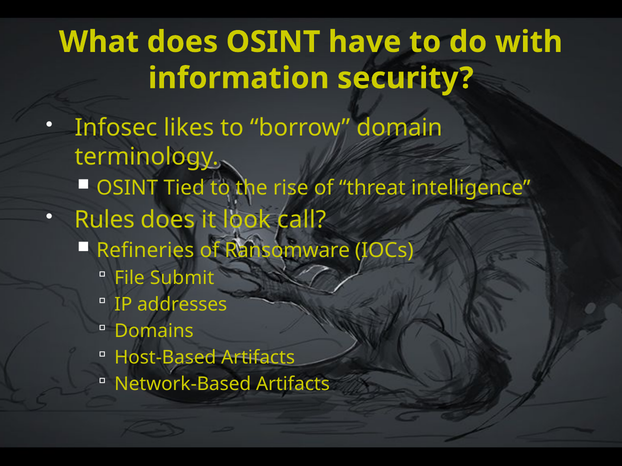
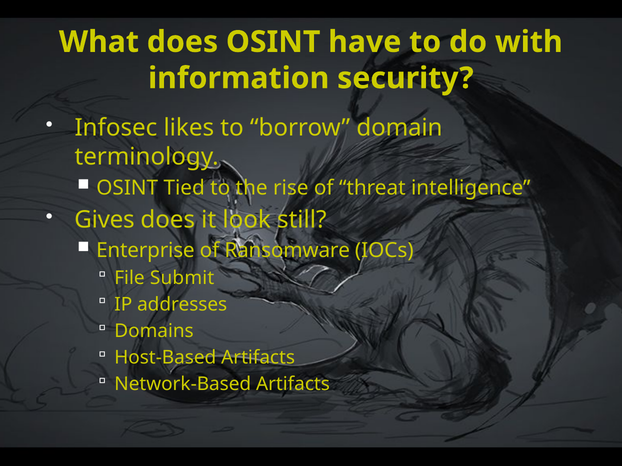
Rules: Rules -> Gives (104, 220)
call: call -> still (302, 220)
Refineries: Refineries -> Enterprise (145, 251)
